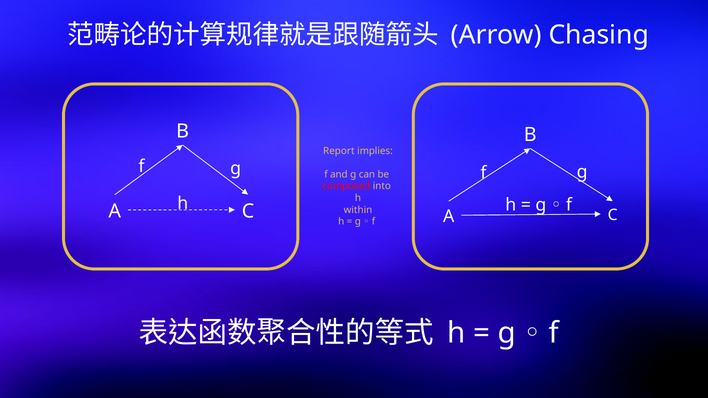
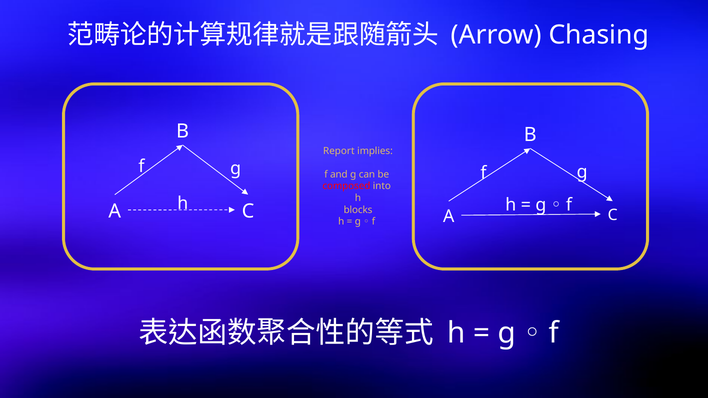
within: within -> blocks (358, 210)
